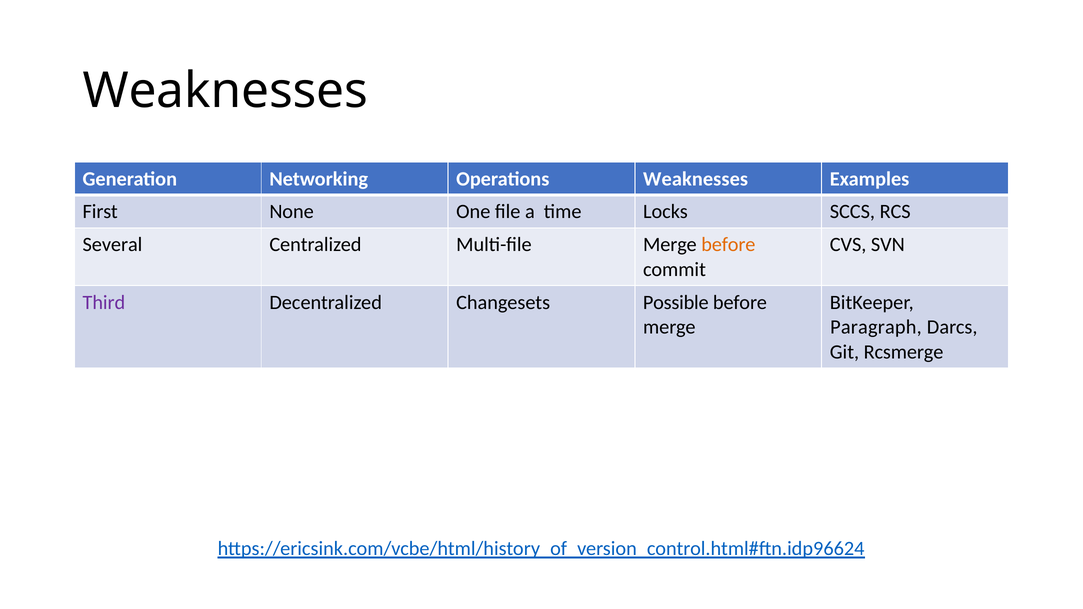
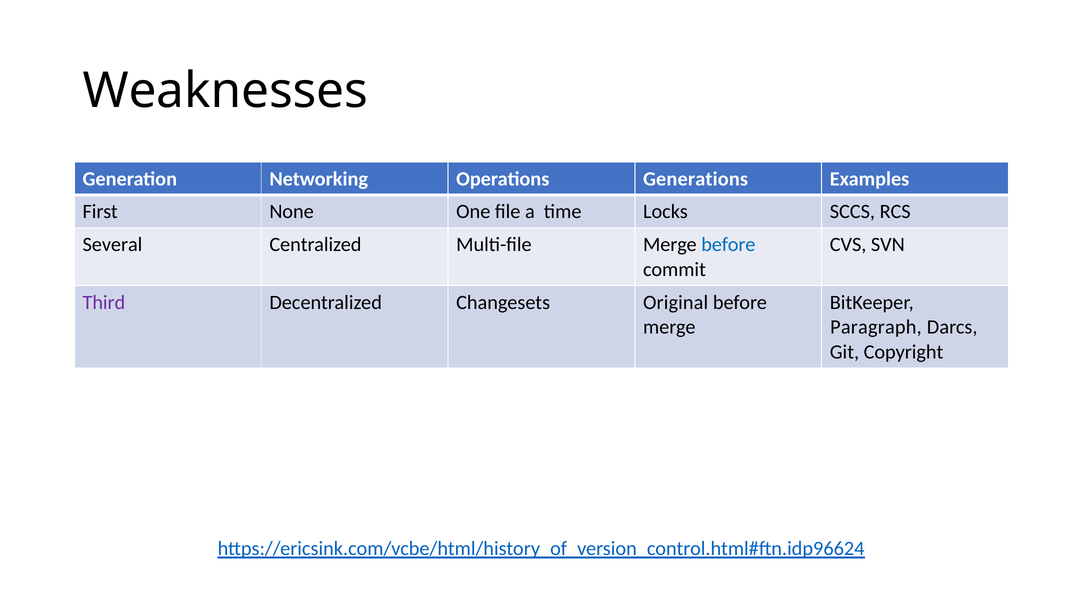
Operations Weaknesses: Weaknesses -> Generations (696, 179)
before colour: orange -> blue (728, 245)
Possible: Possible -> Original (676, 302)
Rcsmerge: Rcsmerge -> Copyright (903, 352)
